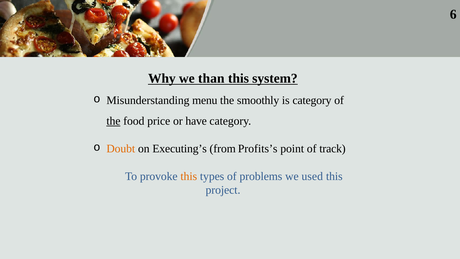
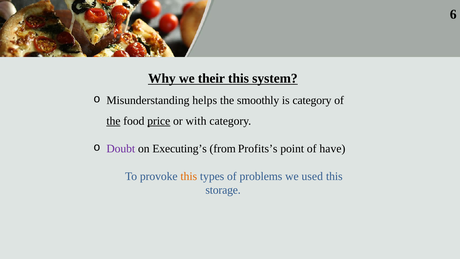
than: than -> their (211, 78)
menu: menu -> helps (205, 100)
price underline: none -> present (159, 121)
have: have -> with (196, 121)
Doubt colour: orange -> purple (121, 148)
track: track -> have (332, 148)
project: project -> storage (223, 190)
